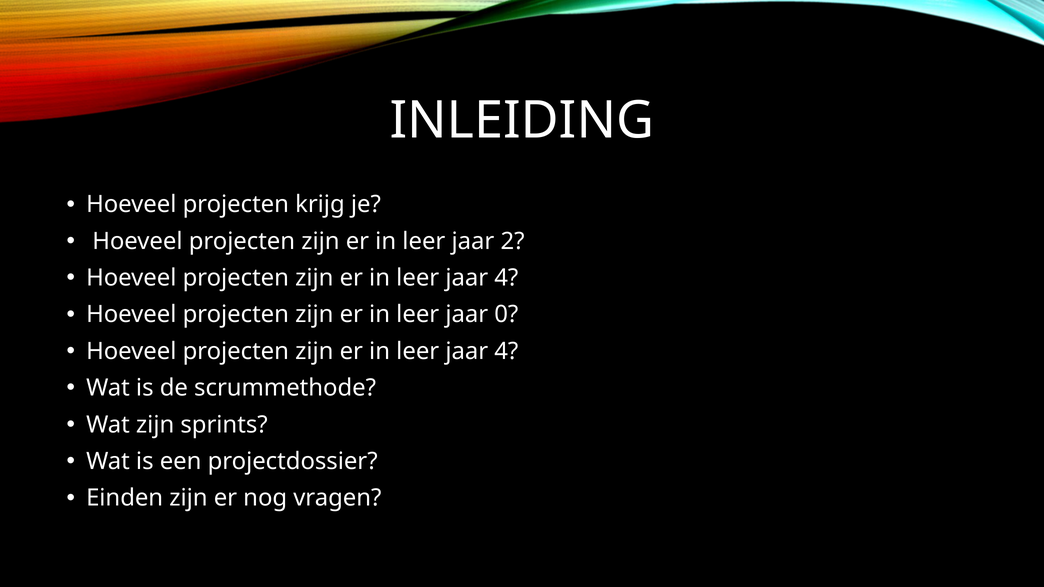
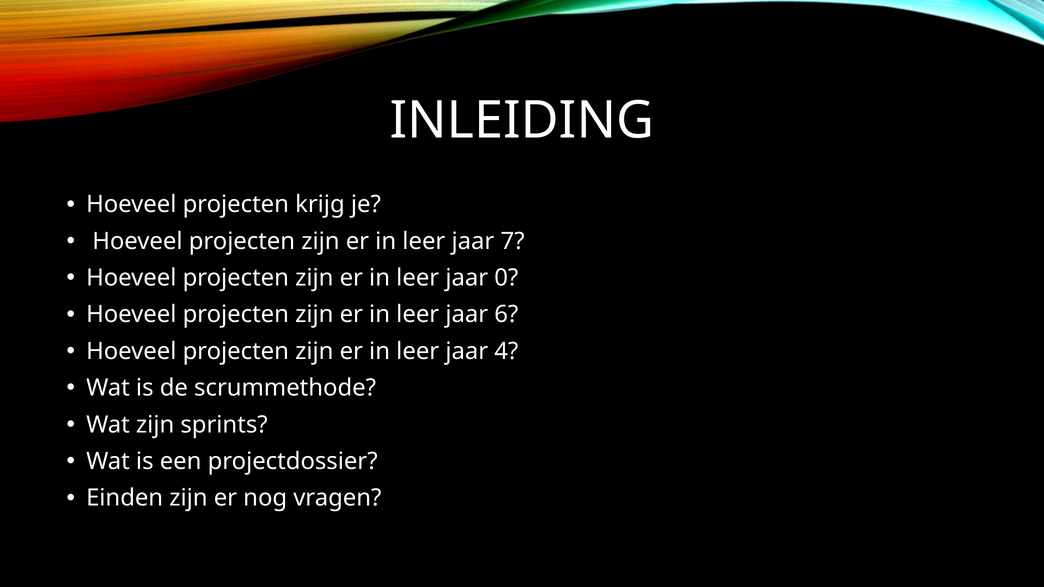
2: 2 -> 7 (513, 241)
4: 4 -> 0 (506, 278)
0: 0 -> 6 (506, 315)
